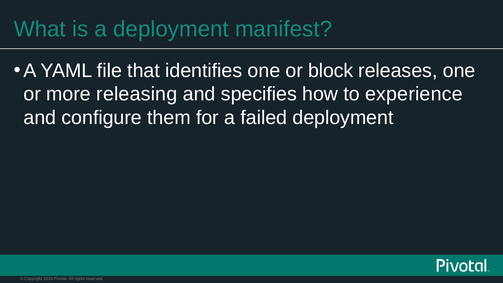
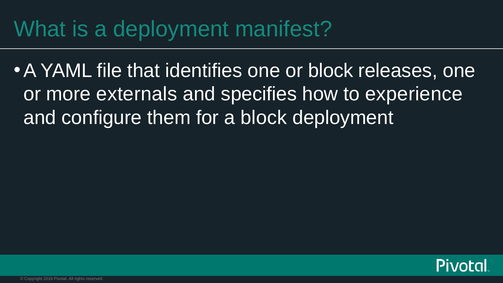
releasing: releasing -> externals (137, 94)
a failed: failed -> block (264, 118)
